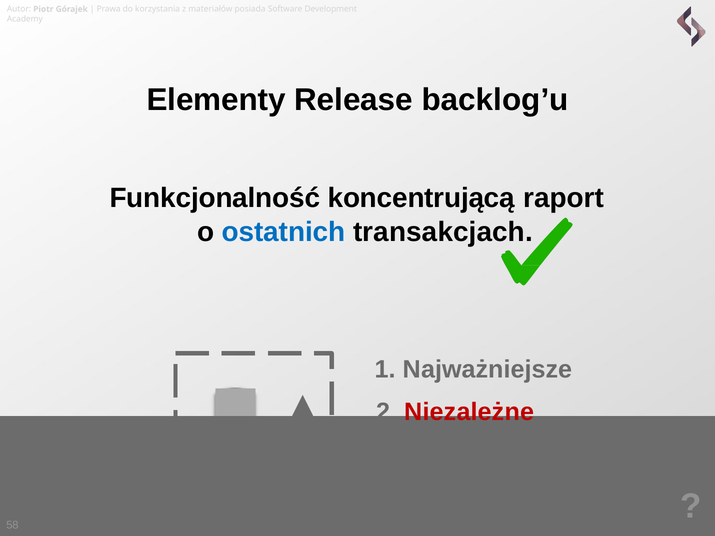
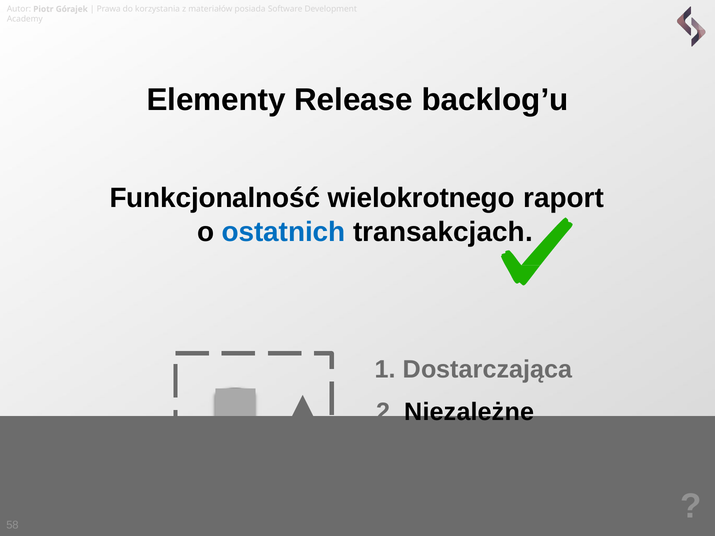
koncentrującą: koncentrującą -> wielokrotnego (421, 198)
Najważniejsze: Najważniejsze -> Dostarczająca (488, 369)
Niezależne colour: red -> black (469, 412)
